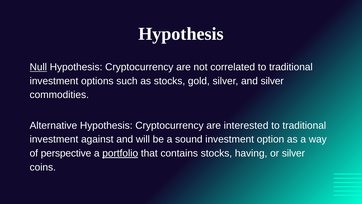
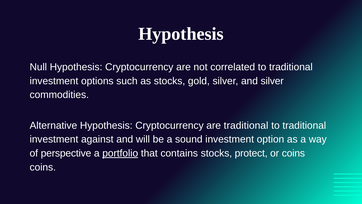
Null underline: present -> none (38, 67)
are interested: interested -> traditional (246, 125)
having: having -> protect (251, 153)
or silver: silver -> coins (293, 153)
